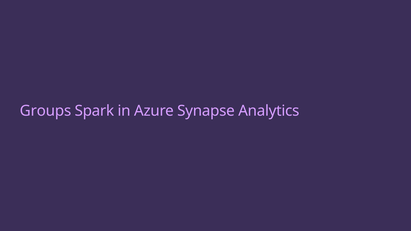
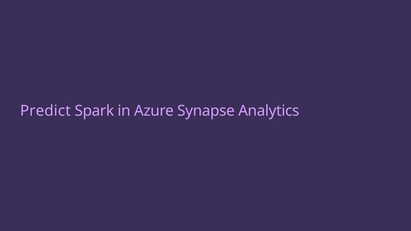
Groups: Groups -> Predict (45, 111)
